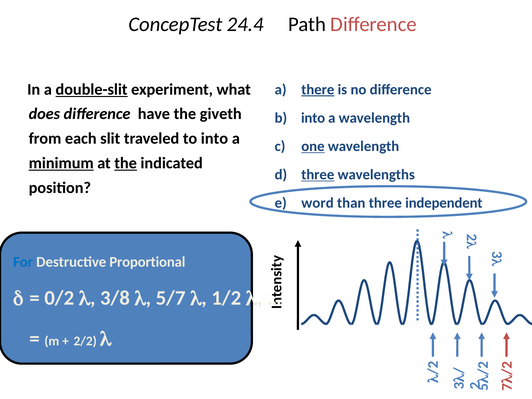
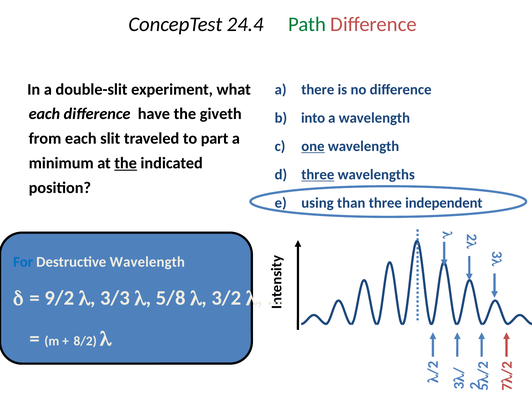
Path colour: black -> green (307, 24)
double-slit underline: present -> none (92, 89)
there underline: present -> none (318, 90)
does: does -> each (44, 114)
to into: into -> part (215, 139)
minimum underline: present -> none (61, 163)
word: word -> using (318, 203)
Destructive Proportional: Proportional -> Wavelength (147, 262)
0/2: 0/2 -> 9/2 (59, 298)
3/8: 3/8 -> 3/3 (115, 298)
5/7: 5/7 -> 5/8 (171, 298)
1/2: 1/2 -> 3/2 (226, 298)
2/2: 2/2 -> 8/2 (85, 341)
